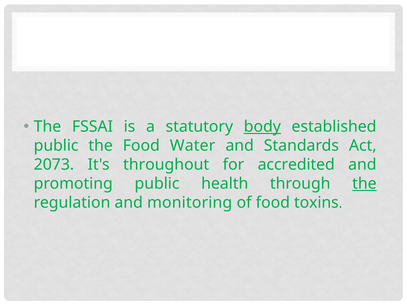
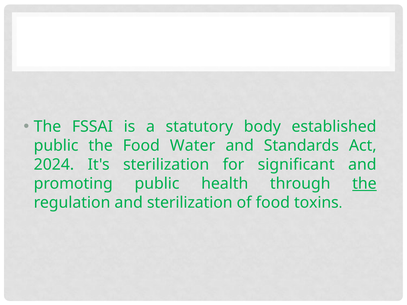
body underline: present -> none (262, 127)
2073: 2073 -> 2024 (54, 165)
It's throughout: throughout -> sterilization (166, 165)
accredited: accredited -> significant (296, 165)
and monitoring: monitoring -> sterilization (190, 203)
